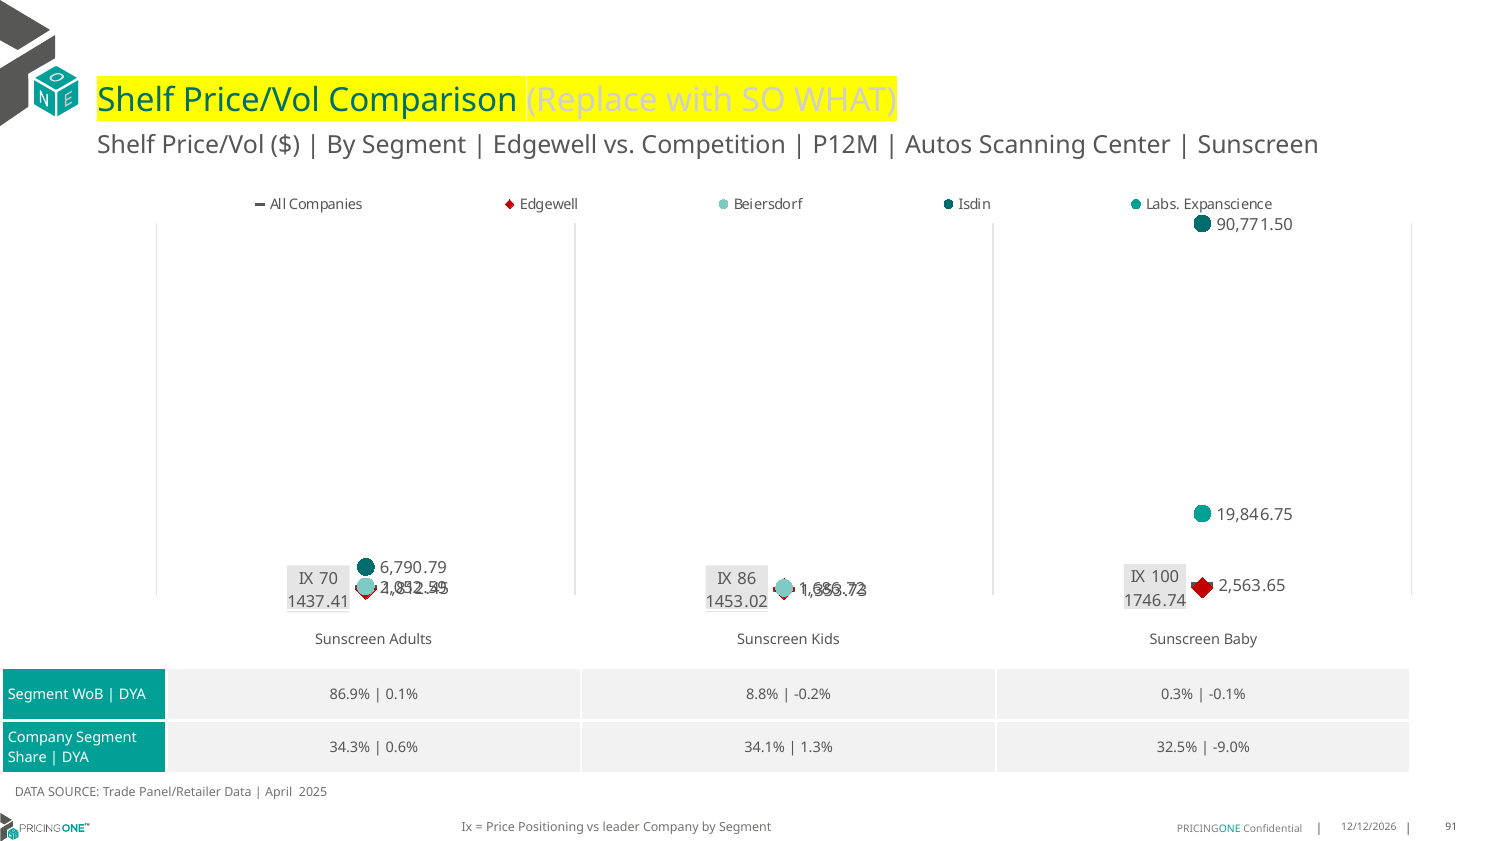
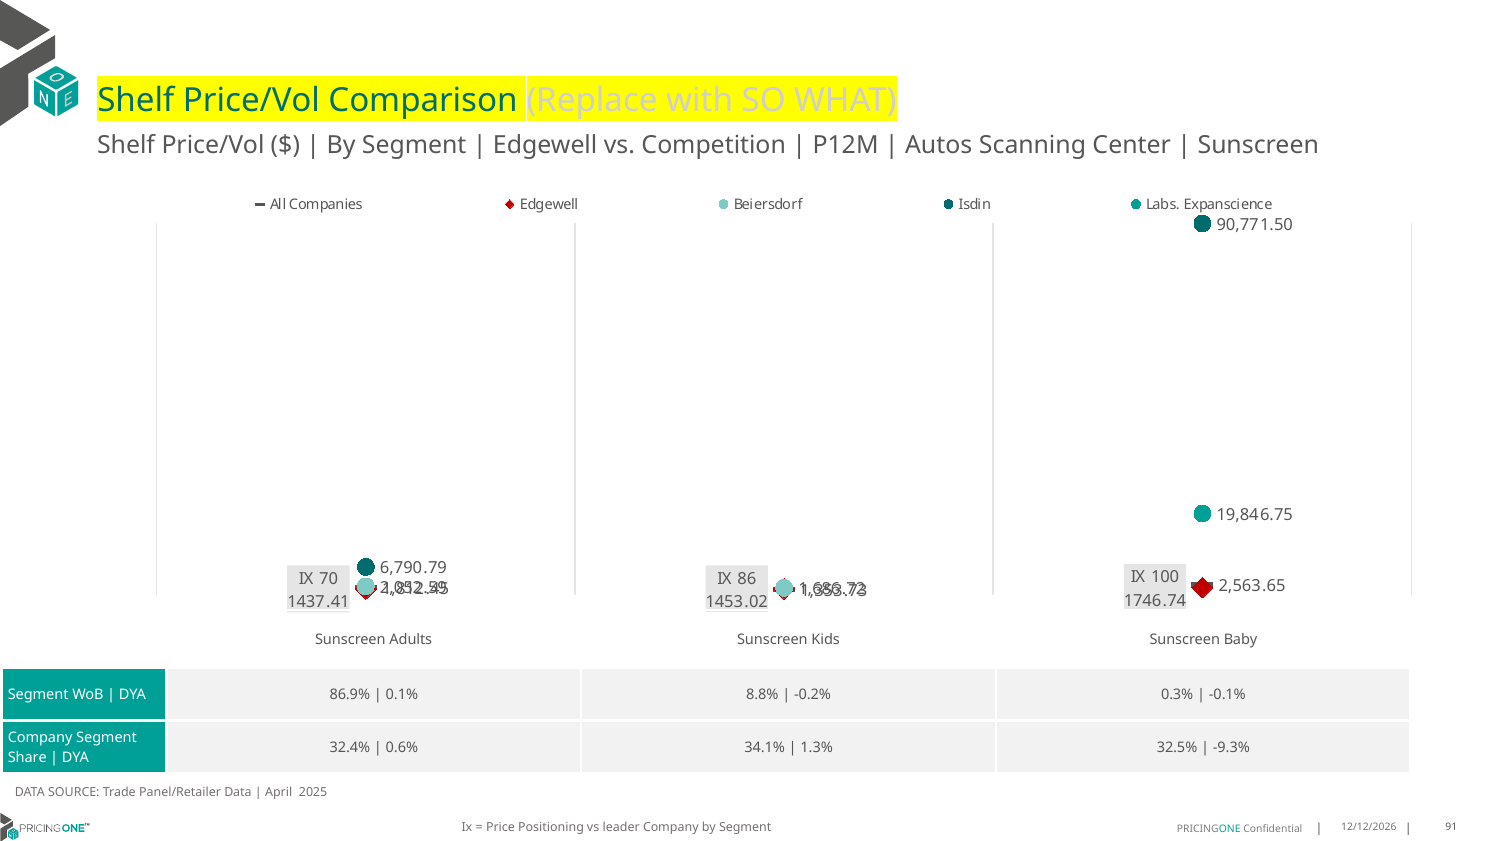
34.3%: 34.3% -> 32.4% (350, 747)
-9.0%: -9.0% -> -9.3% (1231, 747)
